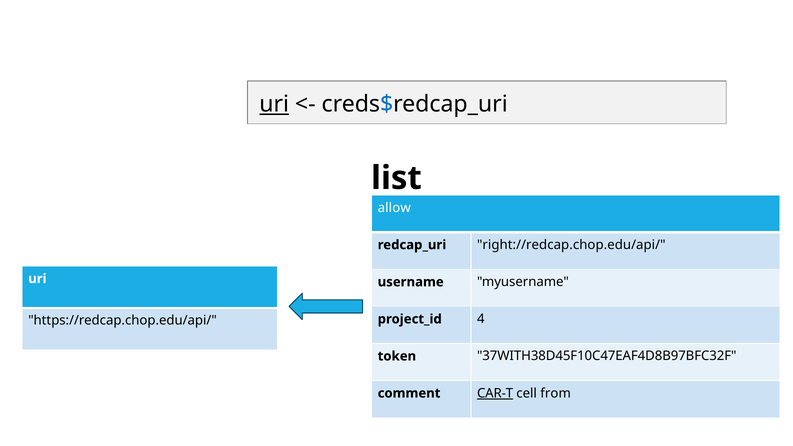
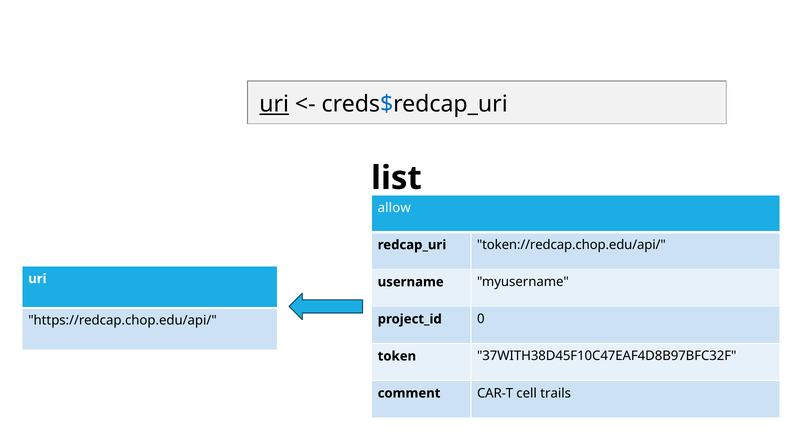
right://redcap.chop.edu/api/: right://redcap.chop.edu/api/ -> token://redcap.chop.edu/api/ (571, 245)
4: 4 -> 0 (481, 319)
CAR-T underline: present -> none (495, 393)
from: from -> trails (556, 393)
